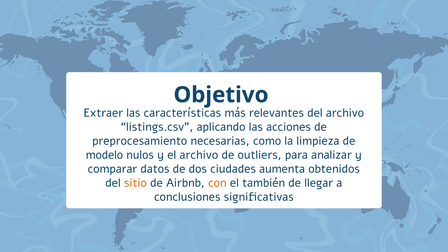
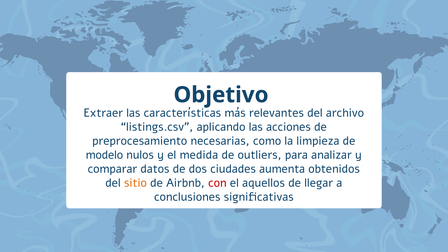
el archivo: archivo -> medida (199, 155)
con colour: orange -> red (217, 183)
también: también -> aquellos (264, 183)
